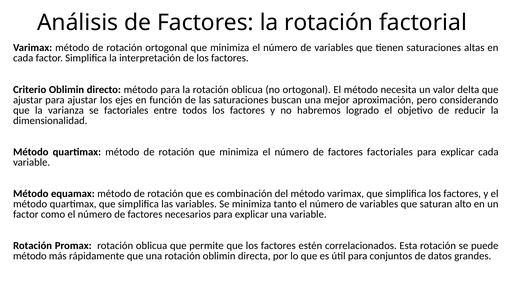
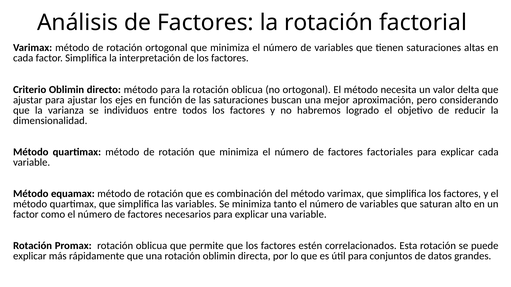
se factoriales: factoriales -> individuos (126, 110)
método: método -> explicar (30, 256)
